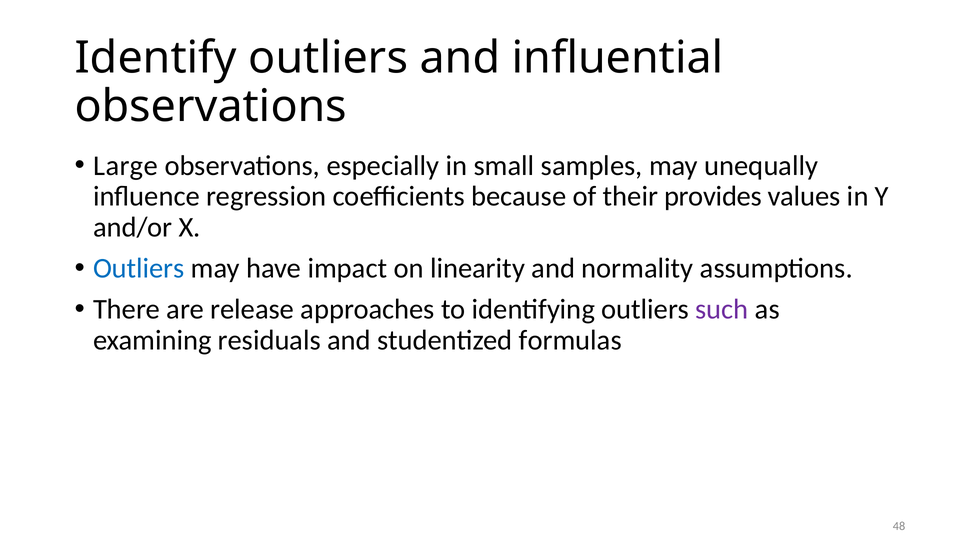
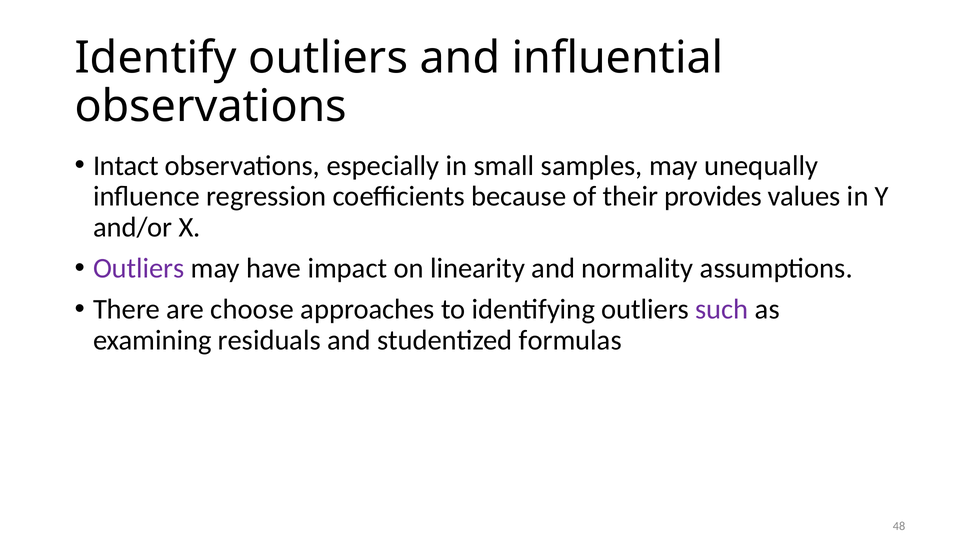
Large: Large -> Intact (126, 166)
Outliers colour: blue -> purple (139, 269)
release: release -> choose (252, 310)
